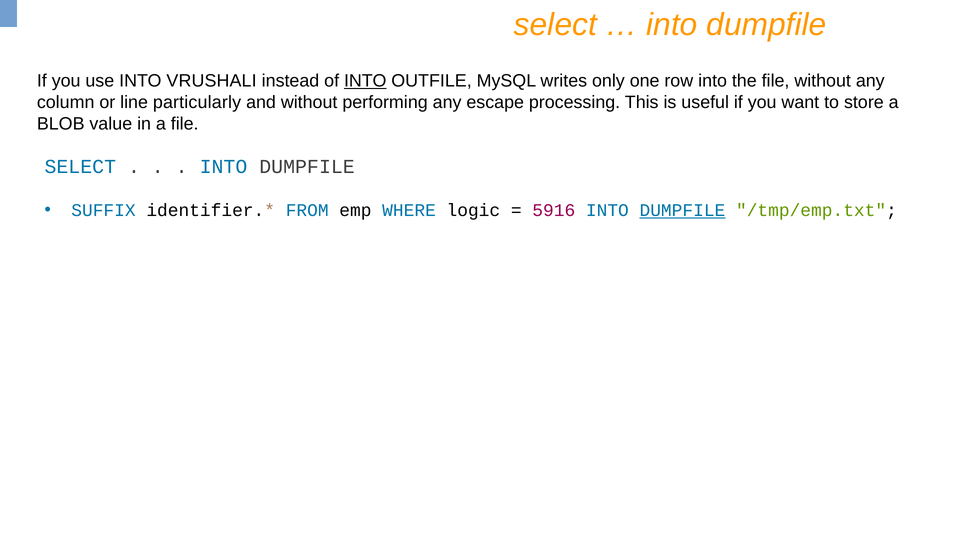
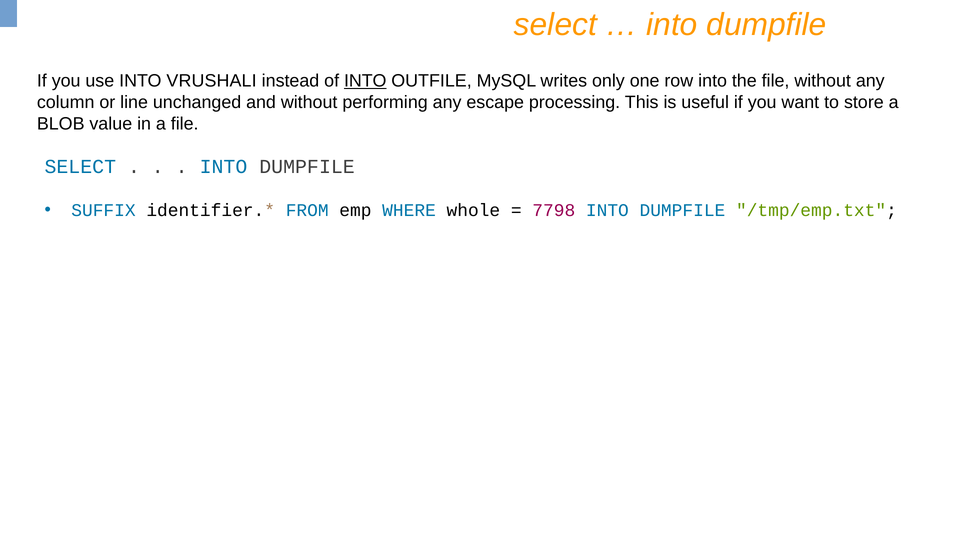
particularly: particularly -> unchanged (197, 102)
logic: logic -> whole (473, 210)
5916: 5916 -> 7798 (554, 210)
DUMPFILE underline: present -> none (682, 210)
